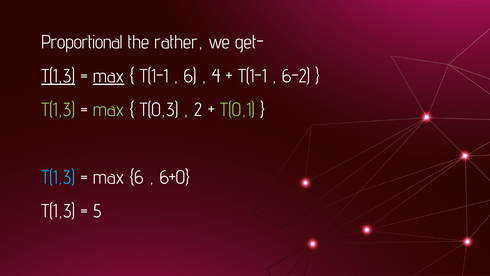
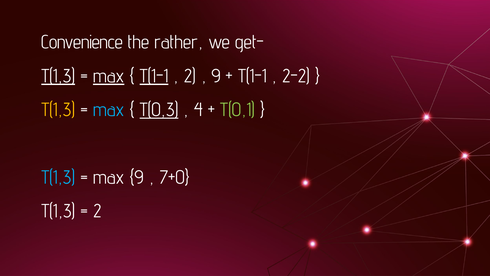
Proportional: Proportional -> Convenience (82, 42)
T(1-1 underline: none -> present (154, 76)
6: 6 -> 2 (190, 76)
4: 4 -> 9 (216, 76)
6-2: 6-2 -> 2-2 (296, 76)
T(1,3 colour: light green -> yellow (58, 110)
max colour: light green -> light blue (109, 110)
T(0,3 underline: none -> present (159, 110)
2: 2 -> 4 (198, 110)
max 6: 6 -> 9 (137, 177)
6+0: 6+0 -> 7+0 (175, 177)
5: 5 -> 2 (97, 211)
